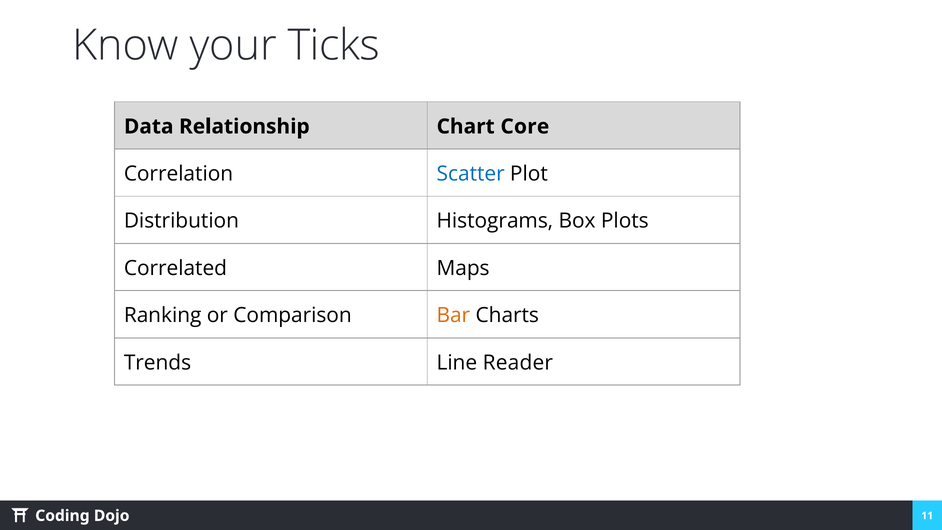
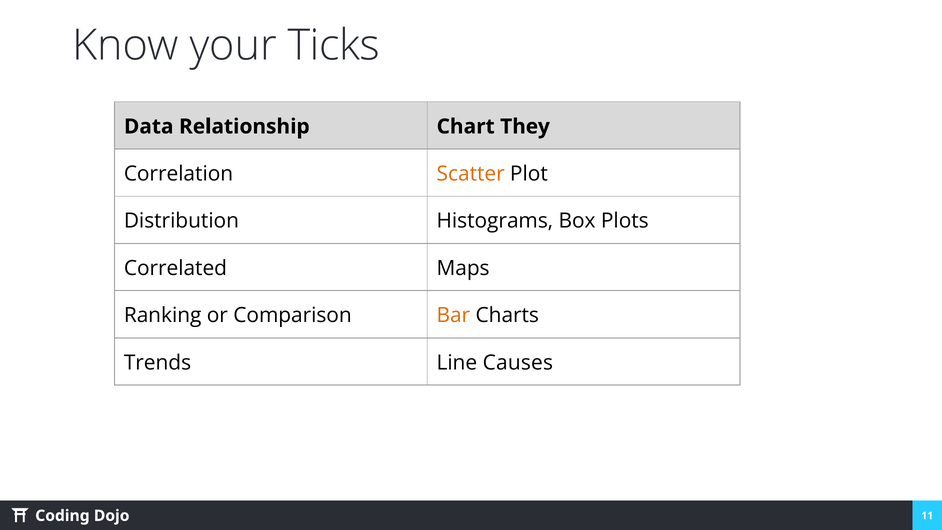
Core: Core -> They (525, 127)
Scatter colour: blue -> orange (471, 174)
Reader: Reader -> Causes (518, 363)
